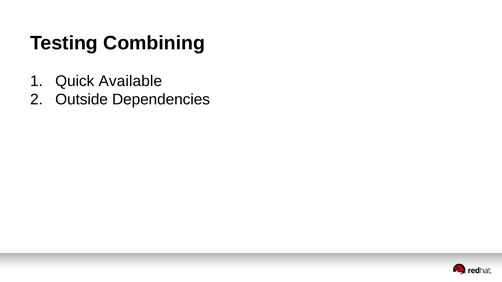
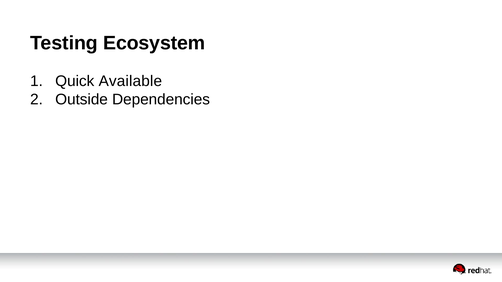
Combining: Combining -> Ecosystem (154, 43)
